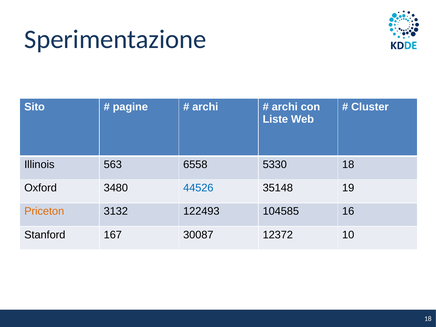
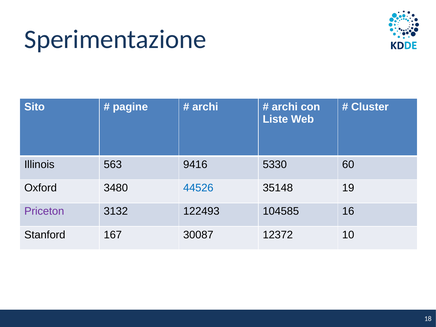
6558: 6558 -> 9416 (195, 165)
5330 18: 18 -> 60 (348, 165)
Priceton colour: orange -> purple (44, 211)
